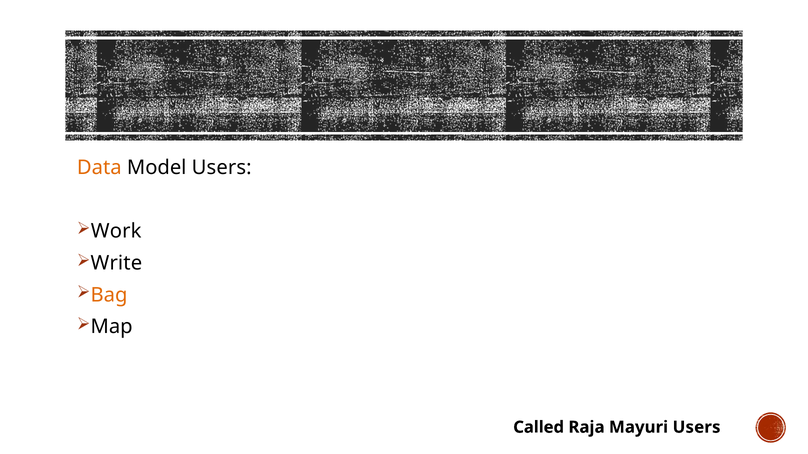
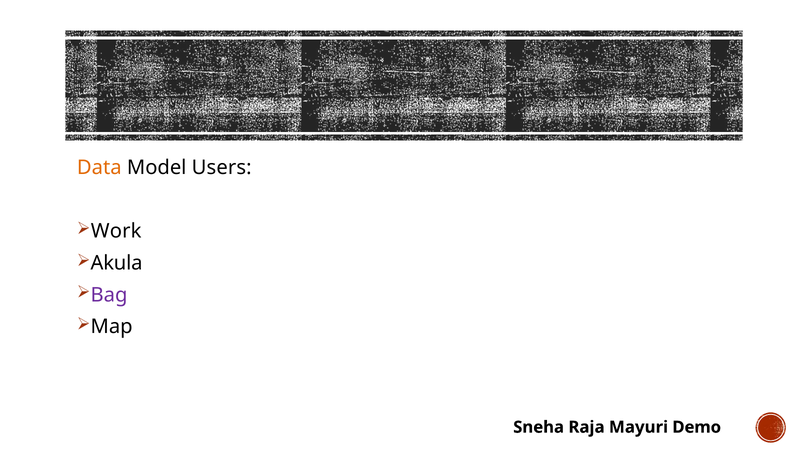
Write: Write -> Akula (117, 263)
Bag colour: orange -> purple (109, 295)
Called: Called -> Sneha (539, 428)
Mayuri Users: Users -> Demo (697, 428)
